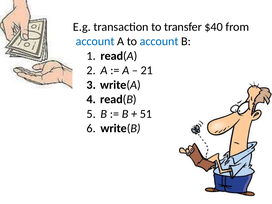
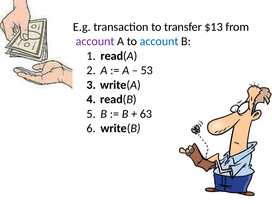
$40: $40 -> $13 (214, 27)
account colour: blue -> purple (95, 41)
21: 21 -> 53 (147, 70)
51: 51 -> 63 (146, 114)
